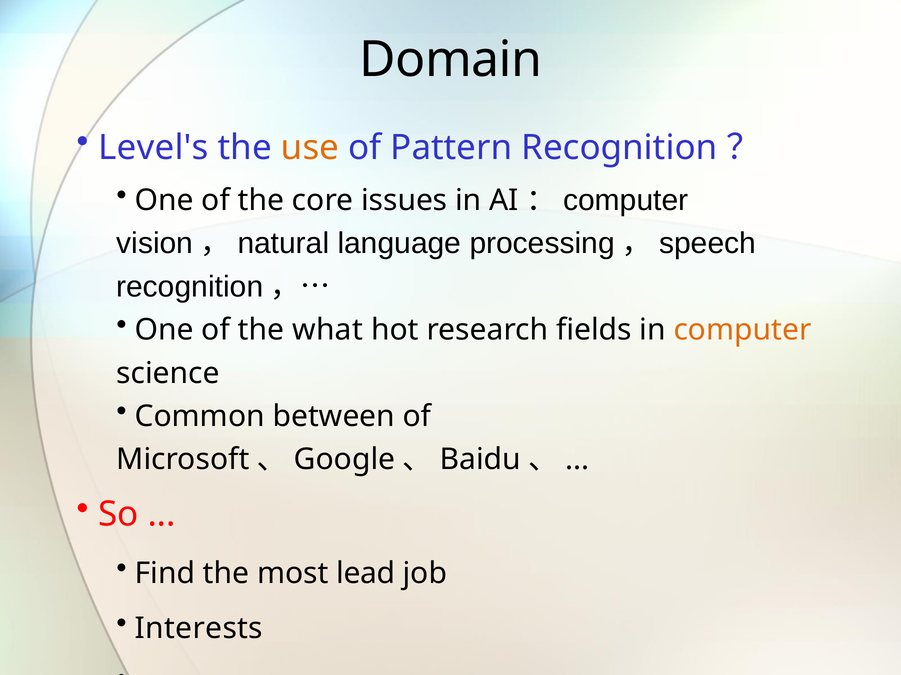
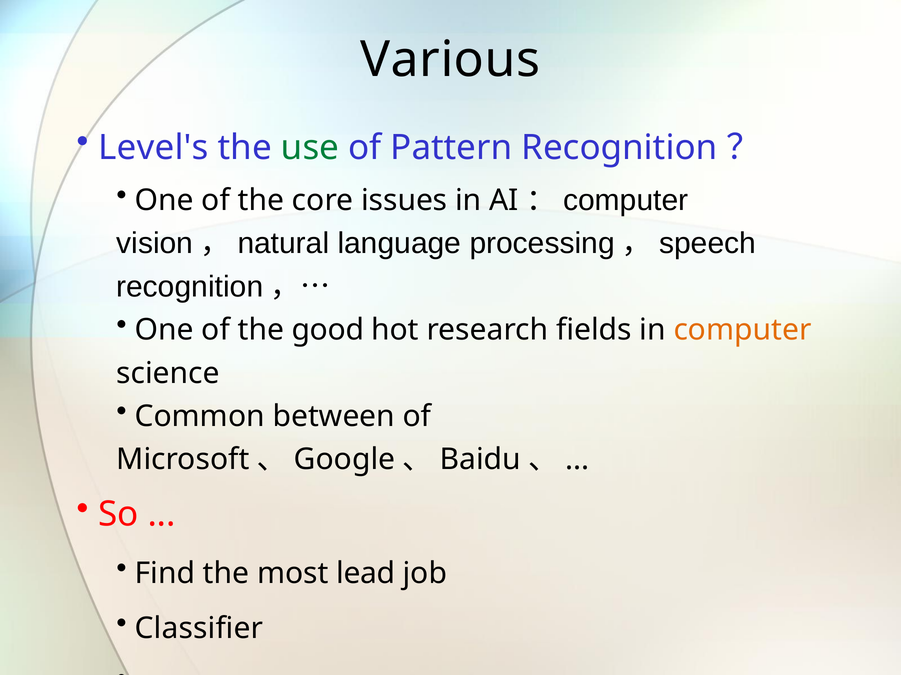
Domain: Domain -> Various (450, 60)
use colour: orange -> green (310, 148)
what: what -> good (328, 330)
Interests: Interests -> Classifier (199, 629)
